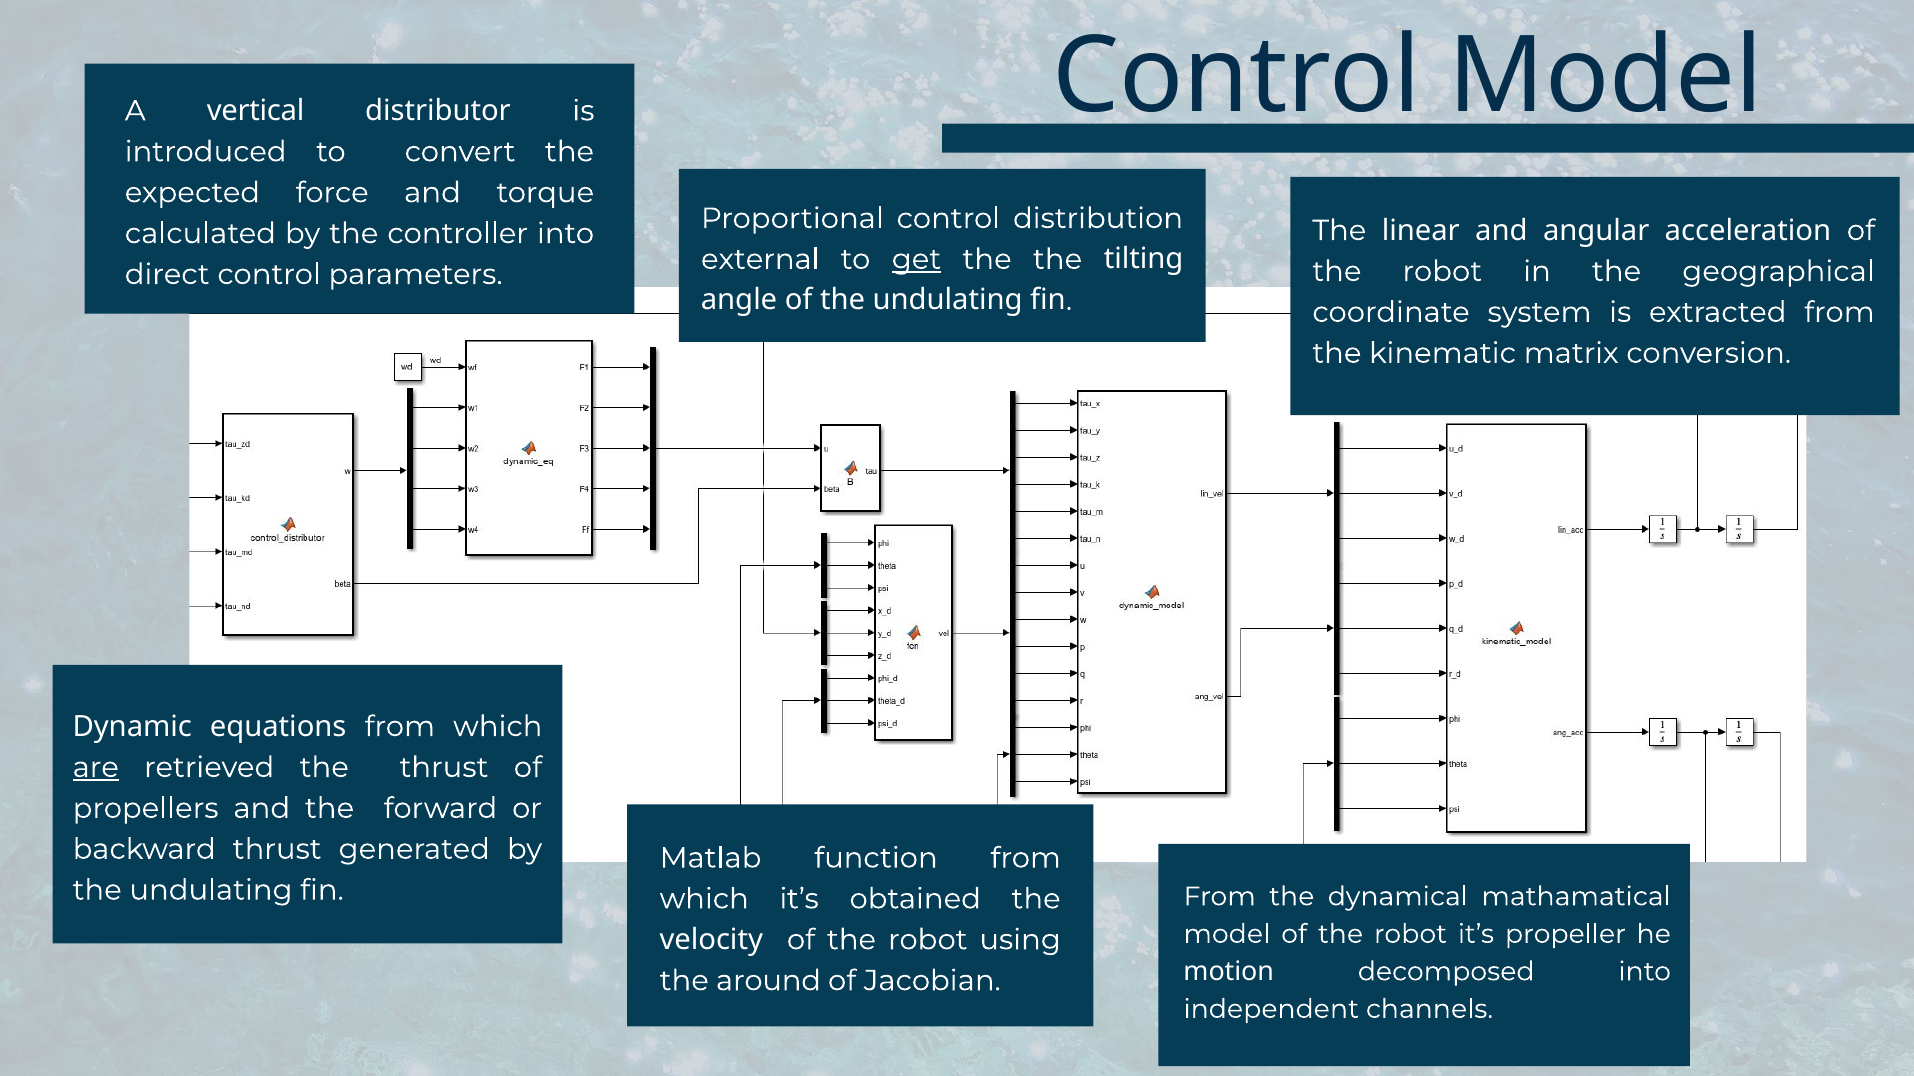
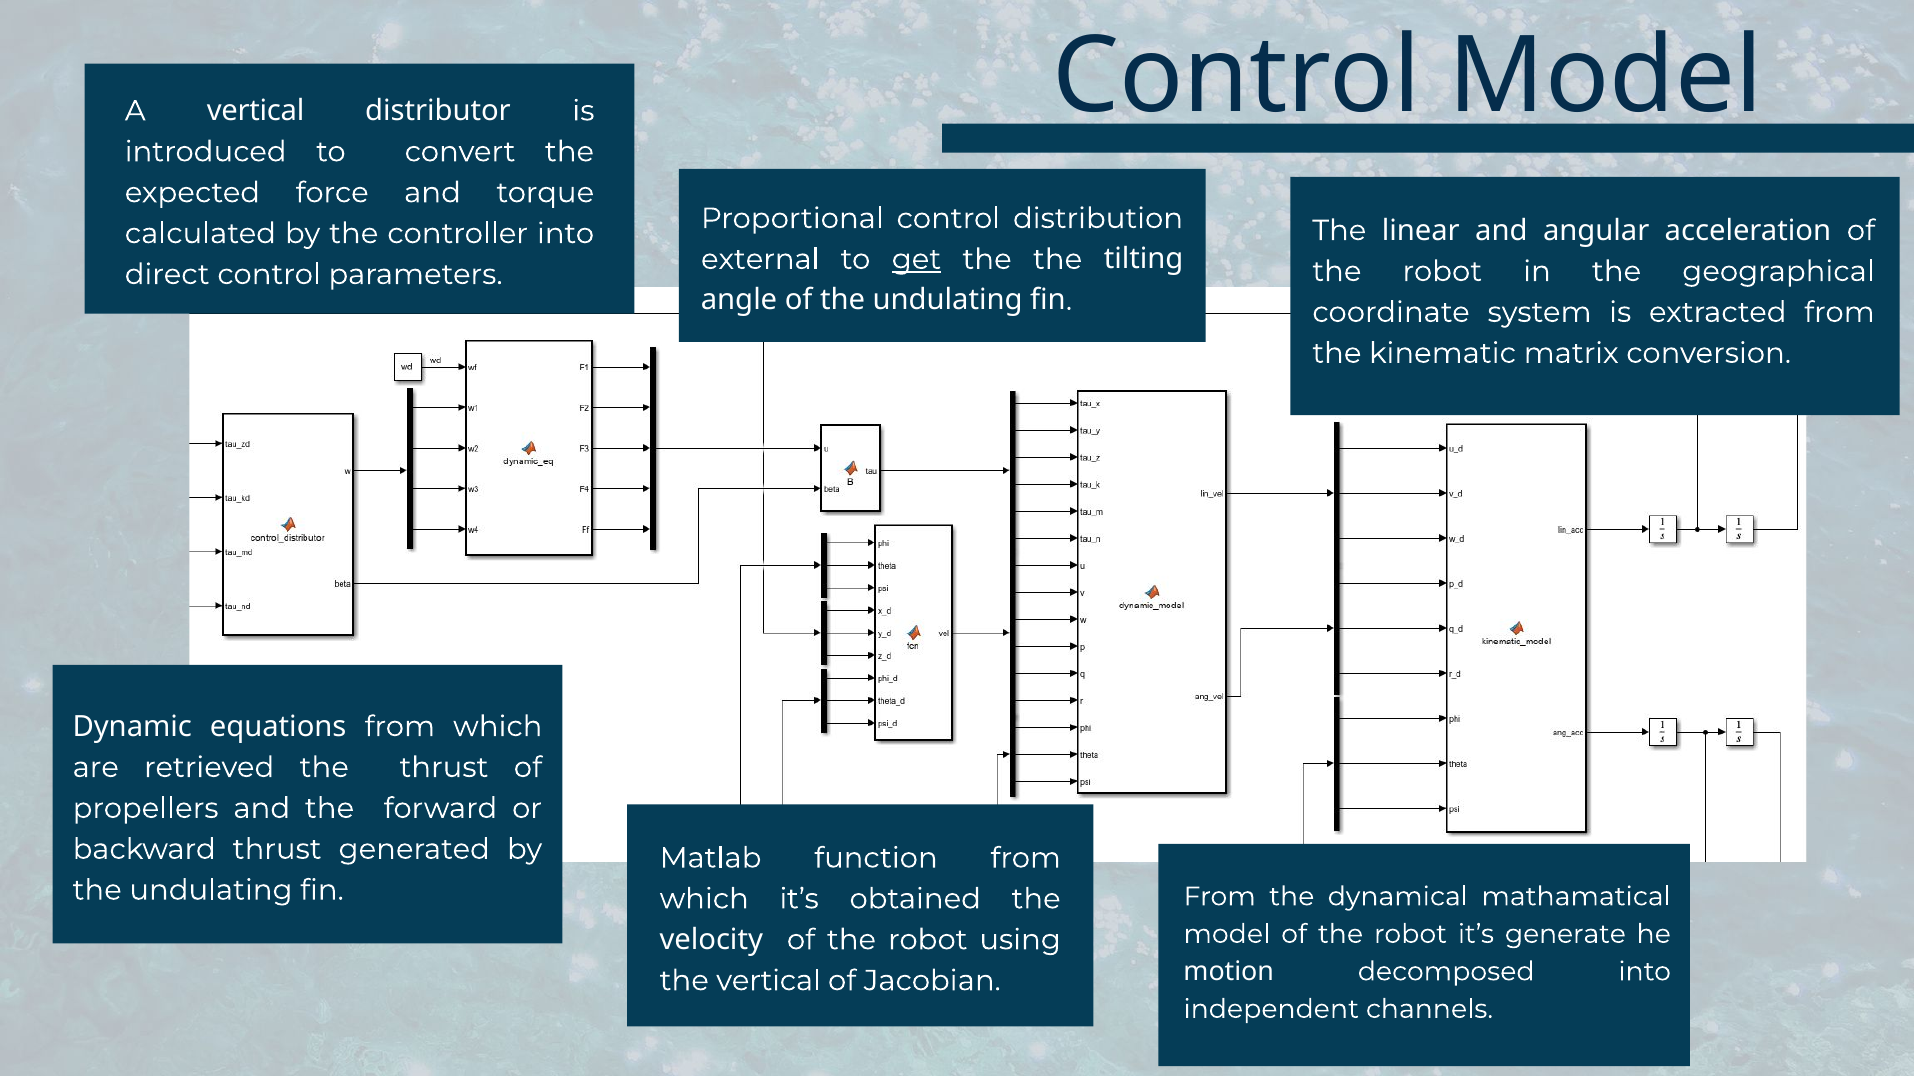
are underline: present -> none (96, 768)
propeller: propeller -> generate (1565, 935)
the around: around -> vertical (768, 981)
